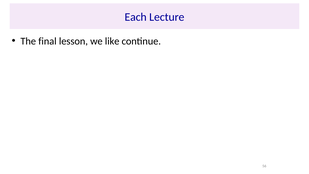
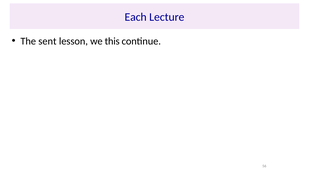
final: final -> sent (47, 41)
like: like -> this (112, 41)
